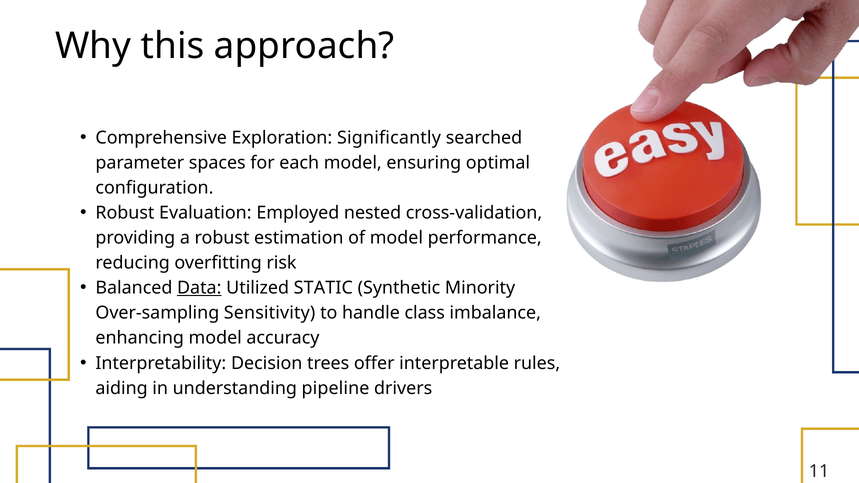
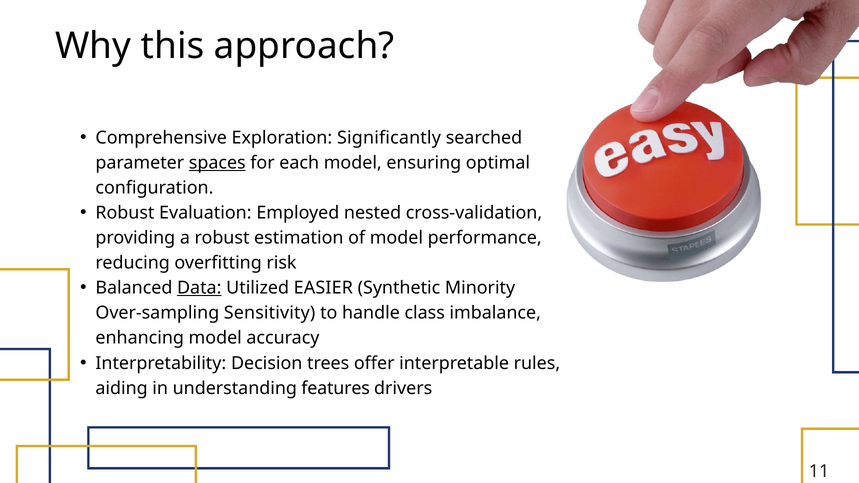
spaces underline: none -> present (217, 163)
STATIC: STATIC -> EASIER (323, 288)
pipeline: pipeline -> features (336, 388)
